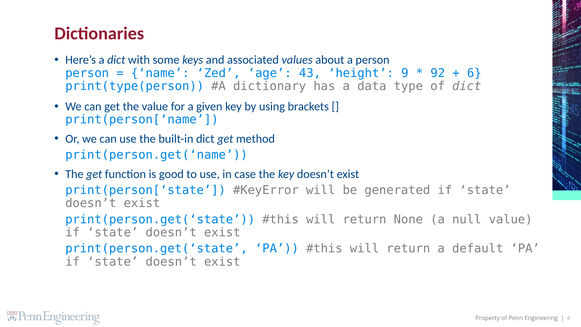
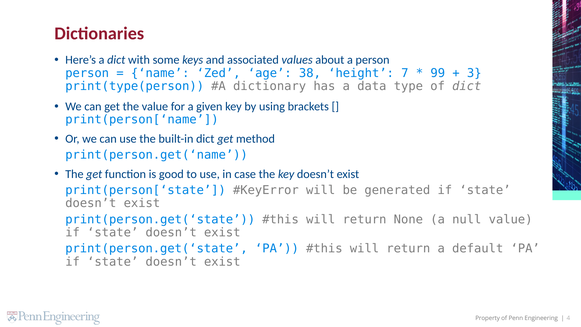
43: 43 -> 38 (310, 73)
9: 9 -> 7 (405, 73)
92: 92 -> 99 (438, 73)
6: 6 -> 3 (474, 73)
